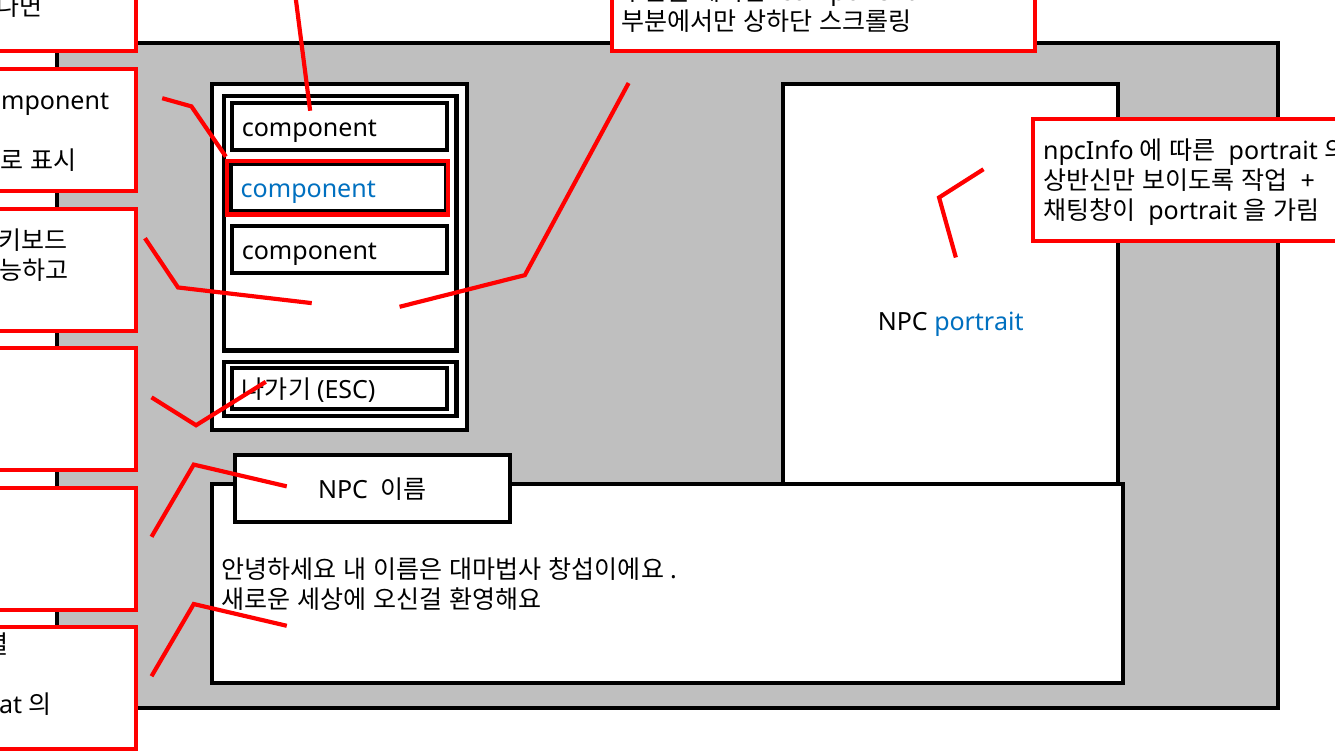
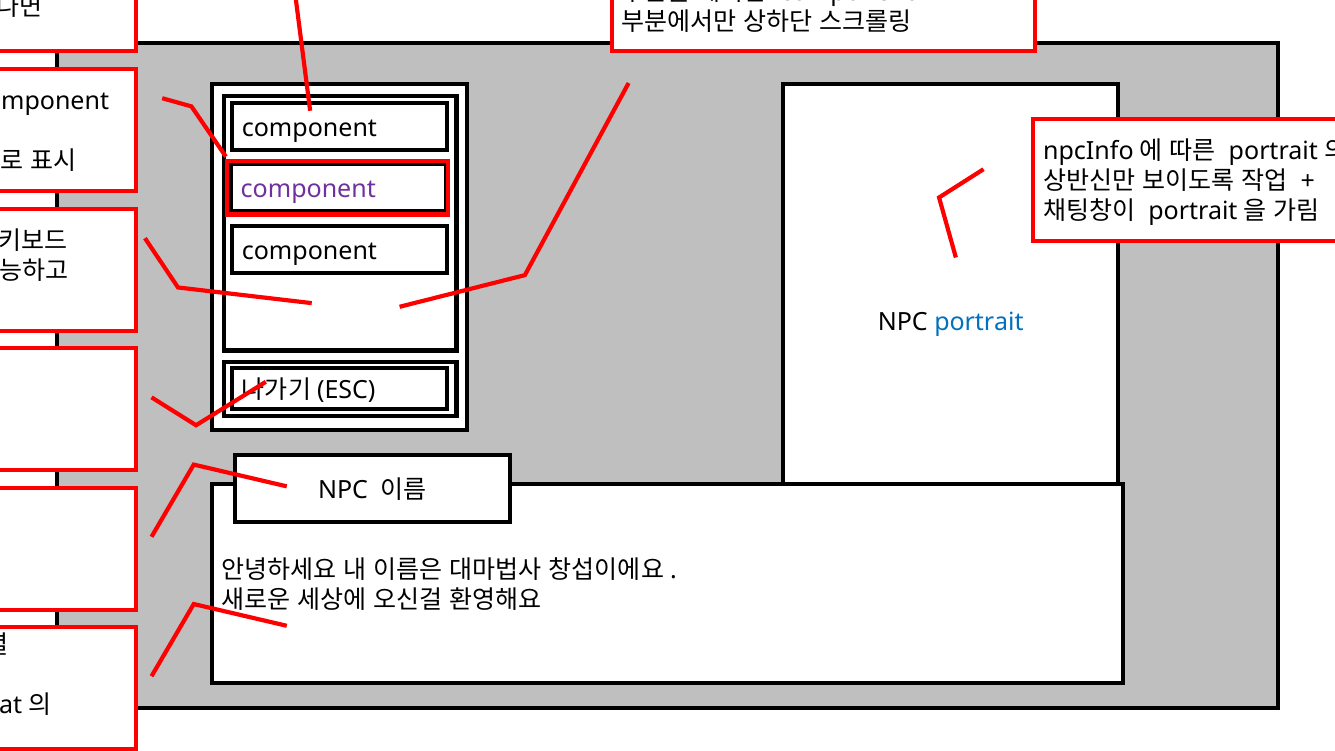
component colour: blue -> purple (308, 189)
